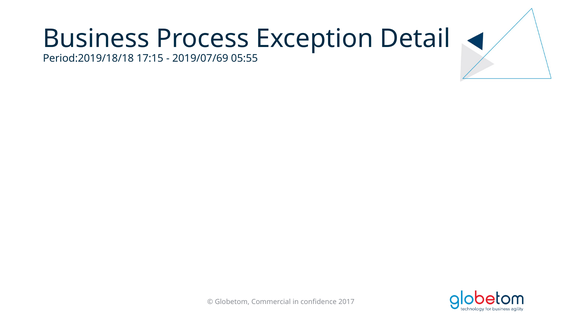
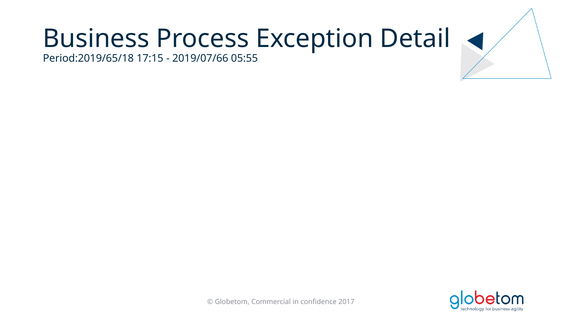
Period:2019/18/18: Period:2019/18/18 -> Period:2019/65/18 (88, 58)
2019/07/69: 2019/07/69 -> 2019/07/66 (200, 58)
